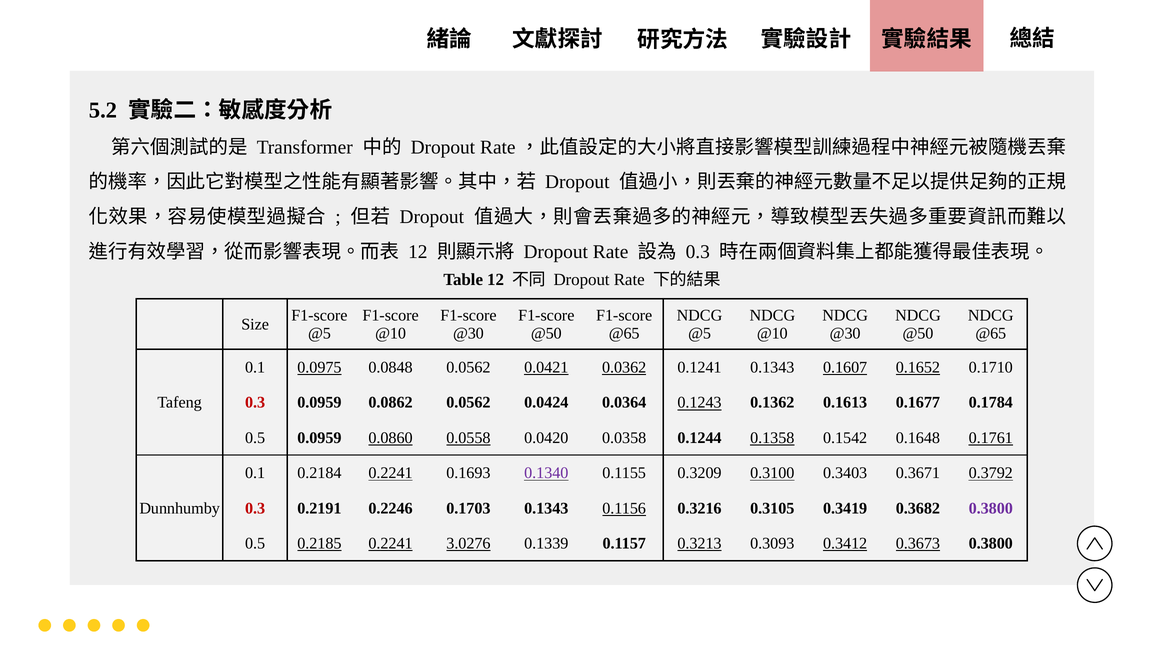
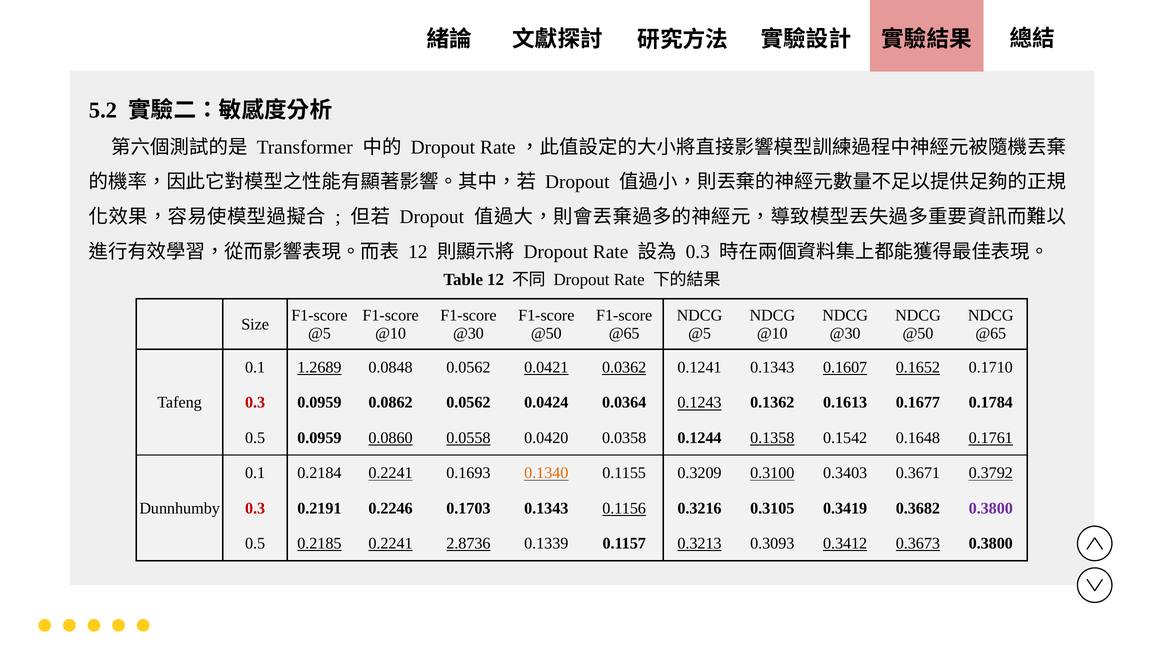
0.0975: 0.0975 -> 1.2689 (319, 367)
0.1340 colour: purple -> orange (546, 473)
3.0276: 3.0276 -> 2.8736 (468, 543)
